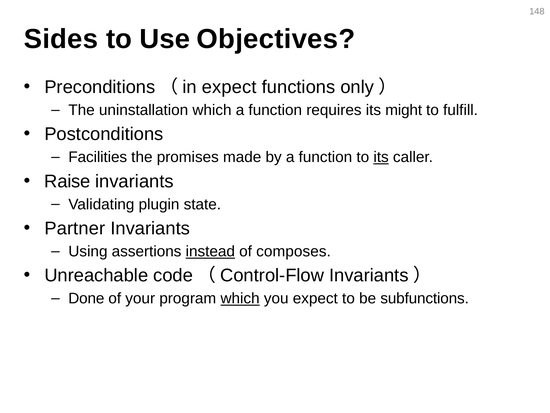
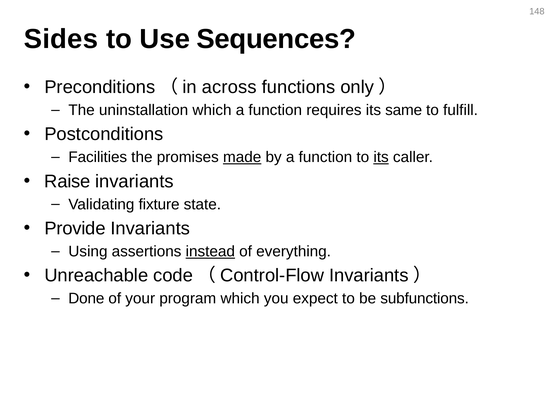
Objectives: Objectives -> Sequences (276, 39)
Preconditions（in expect: expect -> across (229, 87)
might: might -> same (404, 110)
made underline: none -> present (242, 157)
plugin: plugin -> fixture (159, 204)
Partner: Partner -> Provide (75, 228)
composes: composes -> everything (294, 251)
which underline: present -> none (240, 298)
